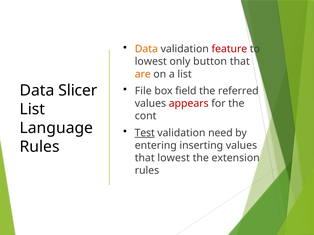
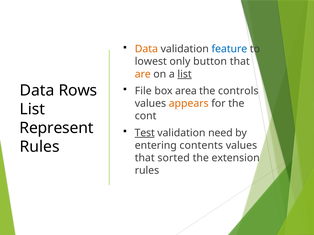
feature colour: red -> blue (229, 49)
list underline: none -> present (185, 74)
Slicer: Slicer -> Rows (78, 91)
field: field -> area (186, 91)
referred: referred -> controls (238, 91)
appears colour: red -> orange (189, 104)
Language: Language -> Represent (56, 128)
inserting: inserting -> contents (201, 146)
that lowest: lowest -> sorted (174, 158)
